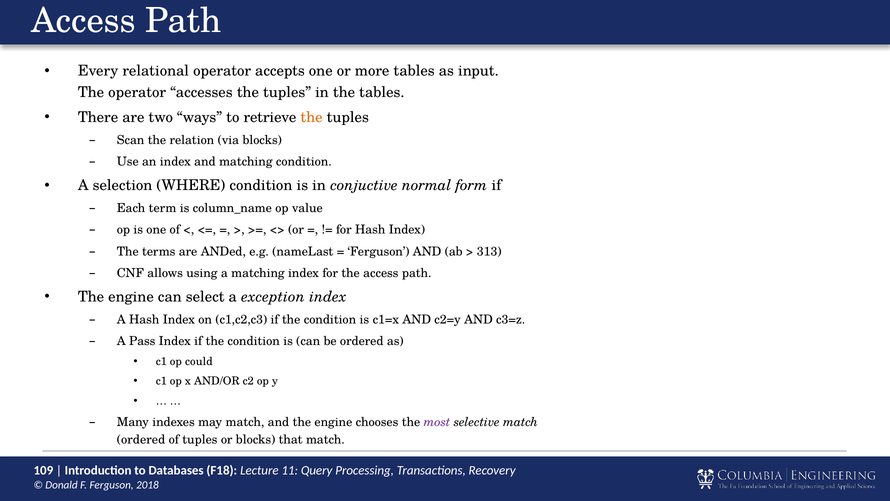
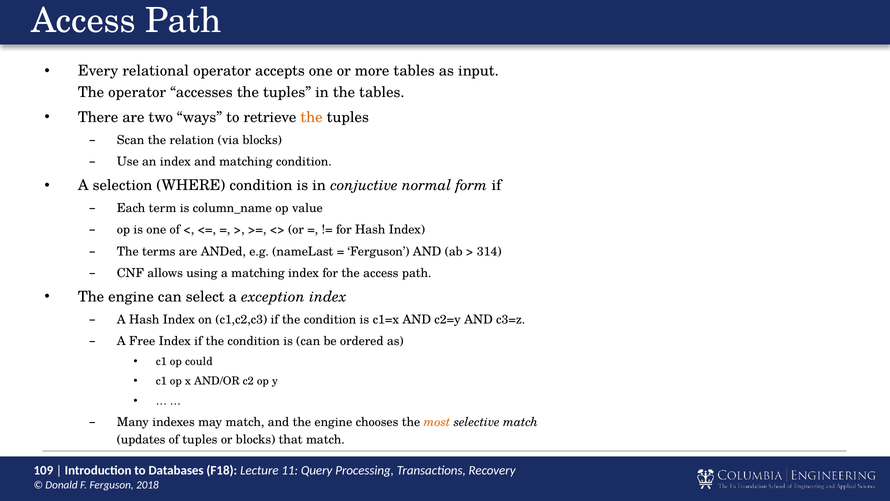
313: 313 -> 314 (489, 251)
Pass: Pass -> Free (142, 341)
most colour: purple -> orange (437, 422)
ordered: ordered -> updates (141, 439)
